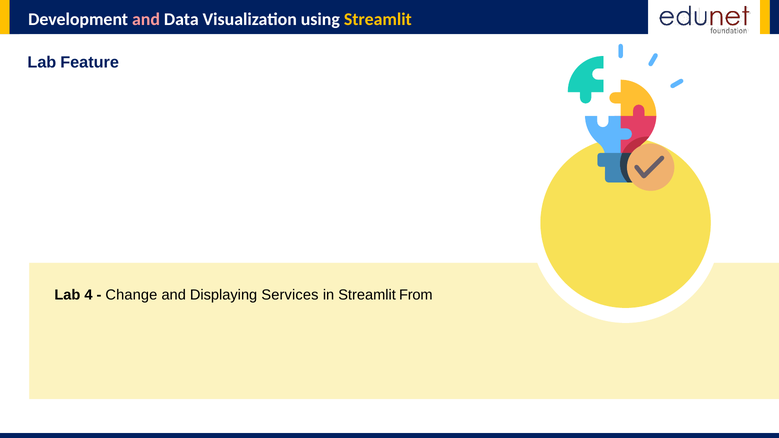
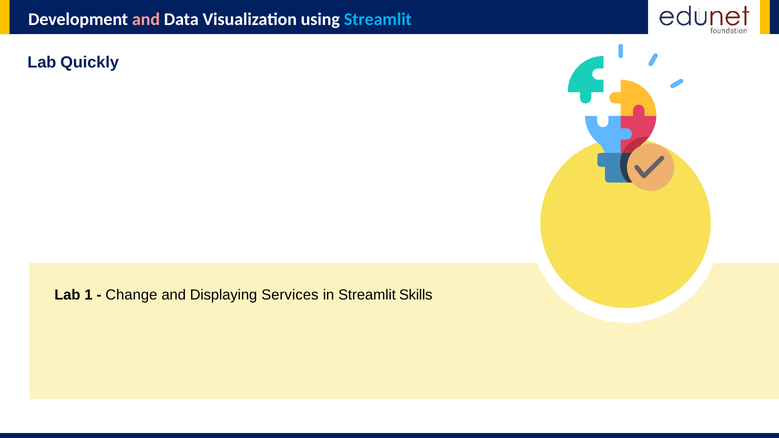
Streamlit colour: yellow -> light blue (378, 19)
Feature: Feature -> Quickly (90, 62)
4: 4 -> 1 (88, 295)
From: From -> Skills (416, 295)
